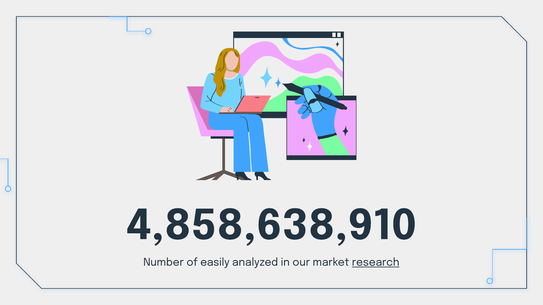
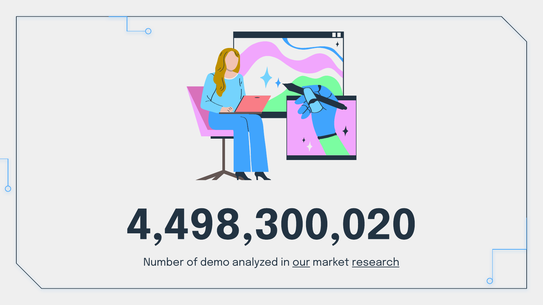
4,858,638,910: 4,858,638,910 -> 4,498,300,020 (272, 226)
easily: easily -> demo (215, 263)
our underline: none -> present (301, 263)
